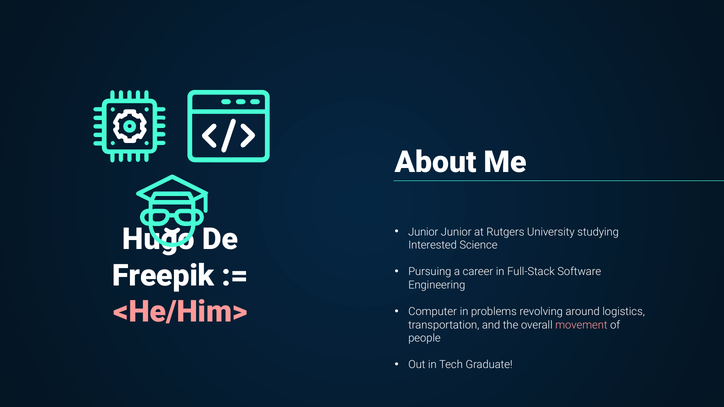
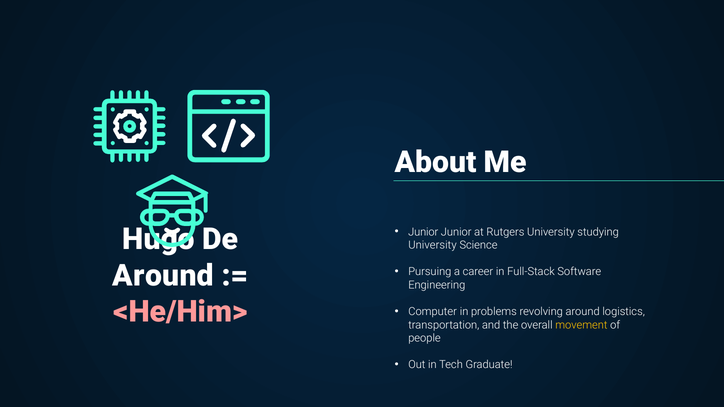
Interested: Interested -> University (432, 245)
Freepik: Freepik -> Around (163, 276)
movement colour: pink -> yellow (581, 325)
